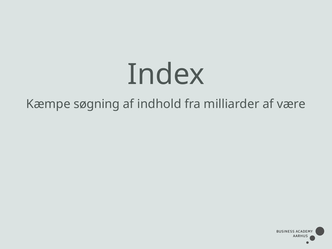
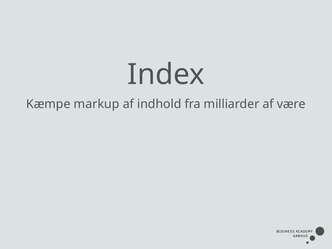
søgning: søgning -> markup (97, 104)
